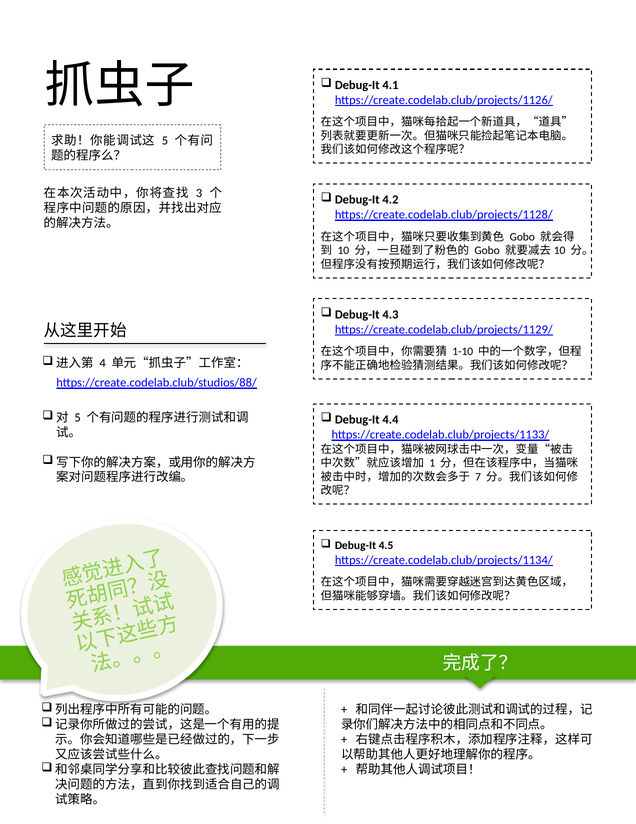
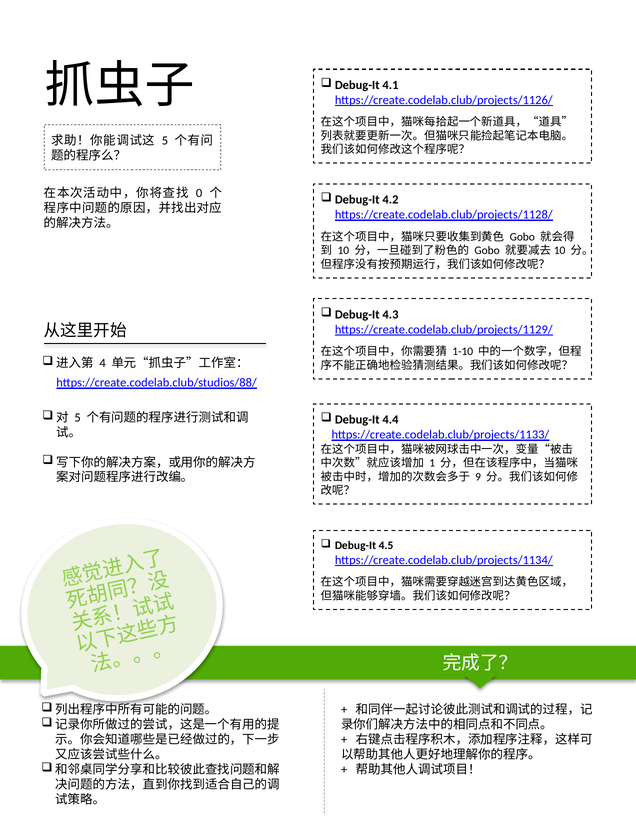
3: 3 -> 0 (199, 193)
7: 7 -> 9 (478, 476)
